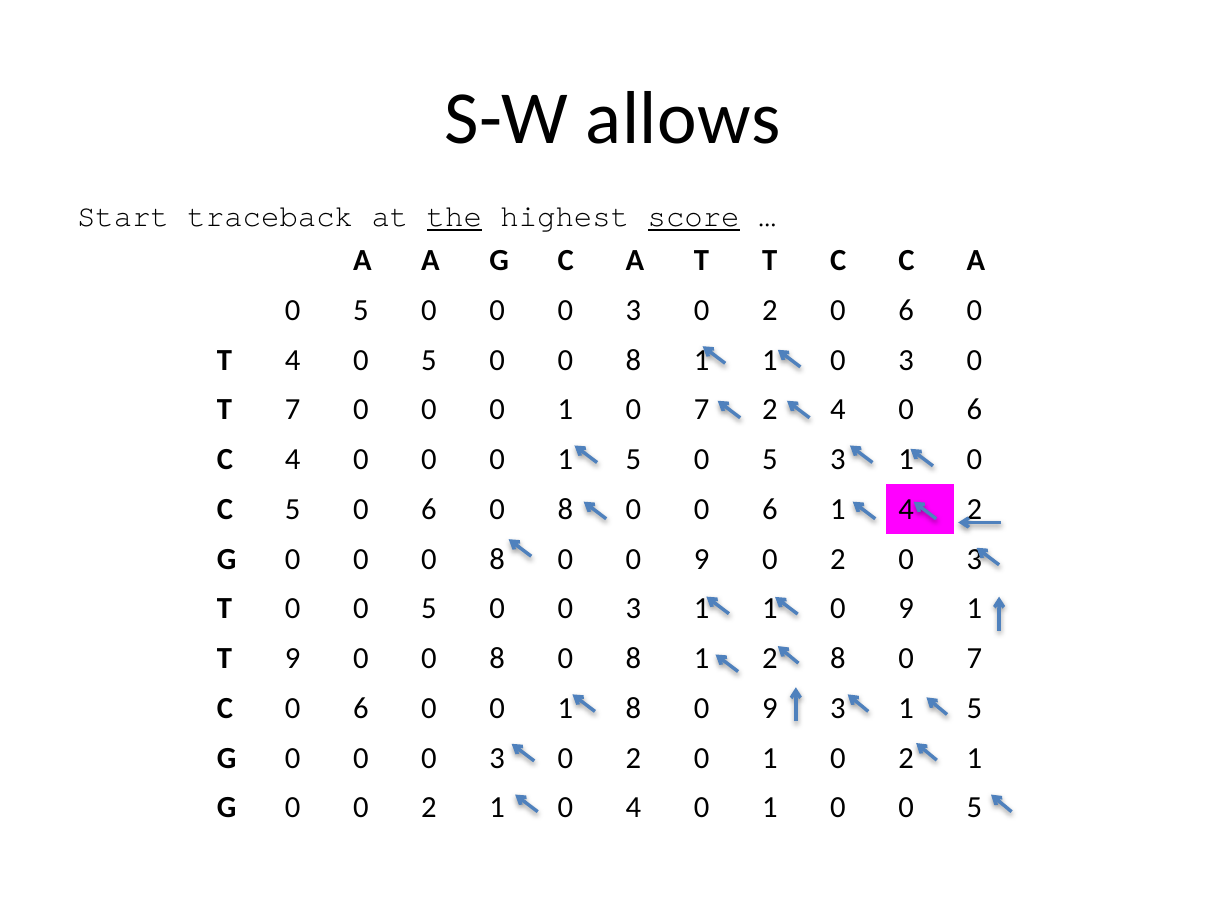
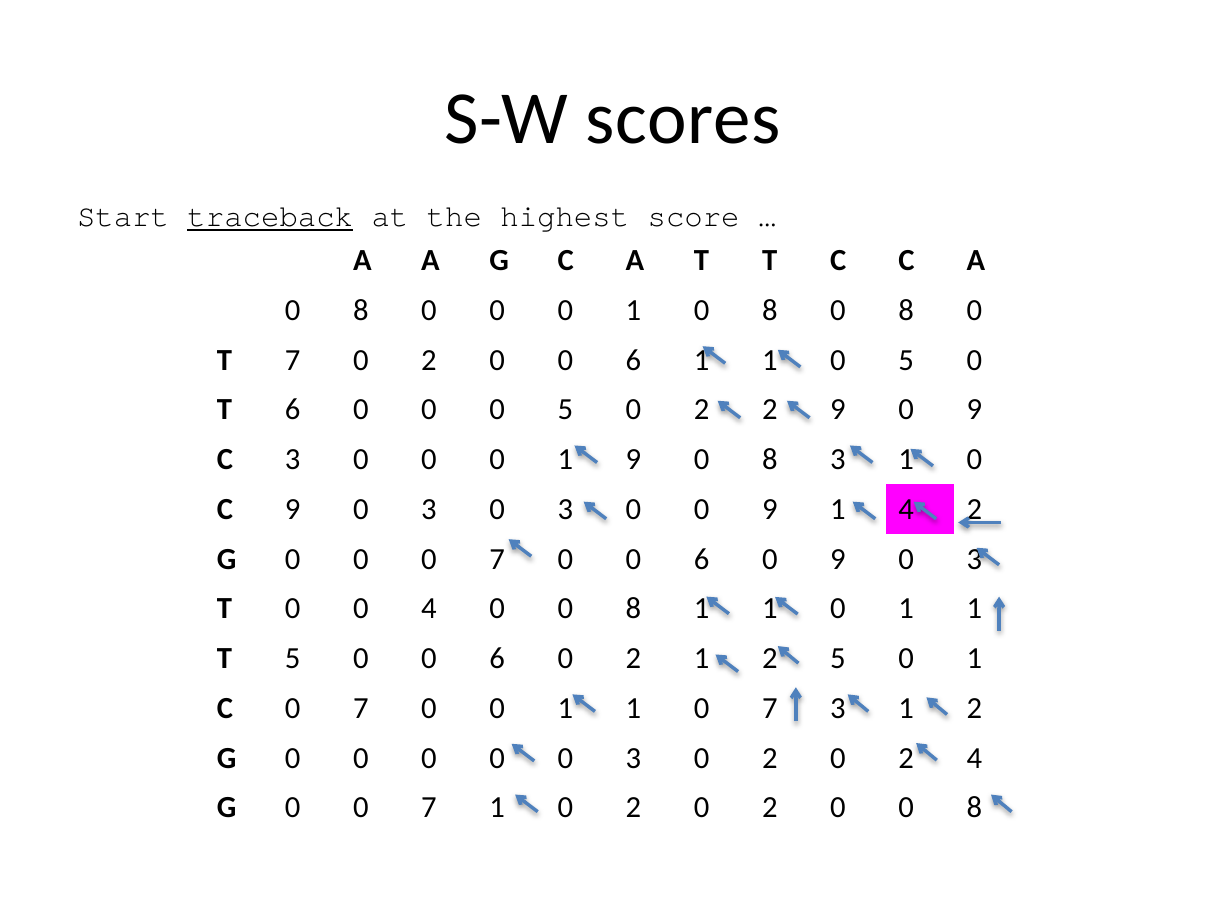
allows: allows -> scores (683, 119)
traceback underline: none -> present (270, 217)
the underline: present -> none (454, 217)
score underline: present -> none (694, 217)
5: 5 -> 8 (361, 310)
3: 3 -> 1 (633, 310)
2: 2 -> 8 (770, 310)
6: 6 -> 8 (906, 310)
T 4: 4 -> 7 (293, 360)
5: 5 -> 2 (429, 360)
8: 8 -> 6 (633, 360)
3: 3 -> 5 (906, 360)
T 7: 7 -> 6 (293, 410)
1: 1 -> 5 (565, 410)
7: 7 -> 2 (702, 410)
2 4: 4 -> 9 (838, 410)
6: 6 -> 9 (974, 410)
C 4: 4 -> 3 (293, 460)
5: 5 -> 9 (633, 460)
5: 5 -> 8 (770, 460)
C 5: 5 -> 9 (293, 509)
6: 6 -> 3 (429, 509)
8: 8 -> 3 (565, 509)
0 0 6: 6 -> 9 (770, 509)
0 0 0 8: 8 -> 7 (497, 559)
9: 9 -> 6 (702, 559)
2: 2 -> 9 (838, 559)
T 0 0 5: 5 -> 4 (429, 609)
3: 3 -> 8 (633, 609)
9: 9 -> 1 (906, 609)
T 9: 9 -> 5 (293, 659)
8: 8 -> 6 (497, 659)
8: 8 -> 2 (633, 659)
8: 8 -> 5 (838, 659)
7: 7 -> 1 (974, 659)
C 0 6: 6 -> 7 (361, 708)
8: 8 -> 1 (633, 708)
9: 9 -> 7 (770, 708)
5: 5 -> 2 (974, 708)
3: 3 -> 0 (497, 758)
2: 2 -> 3 (633, 758)
1: 1 -> 2 (770, 758)
1: 1 -> 4 (974, 758)
G 0 0 2: 2 -> 7 (429, 808)
1 0 4: 4 -> 2 (633, 808)
1: 1 -> 2 (770, 808)
5: 5 -> 8 (974, 808)
